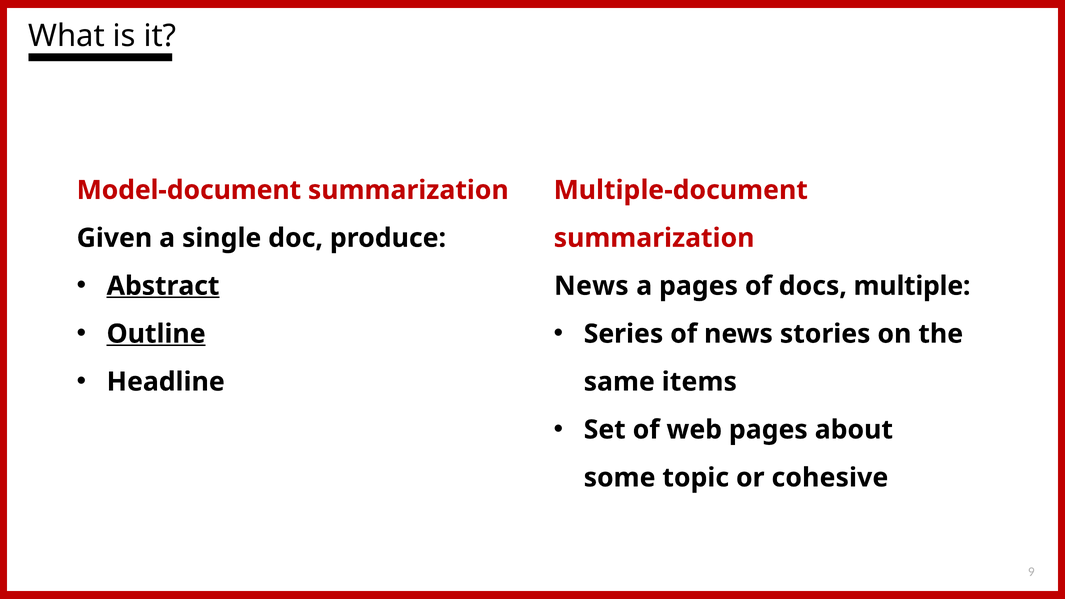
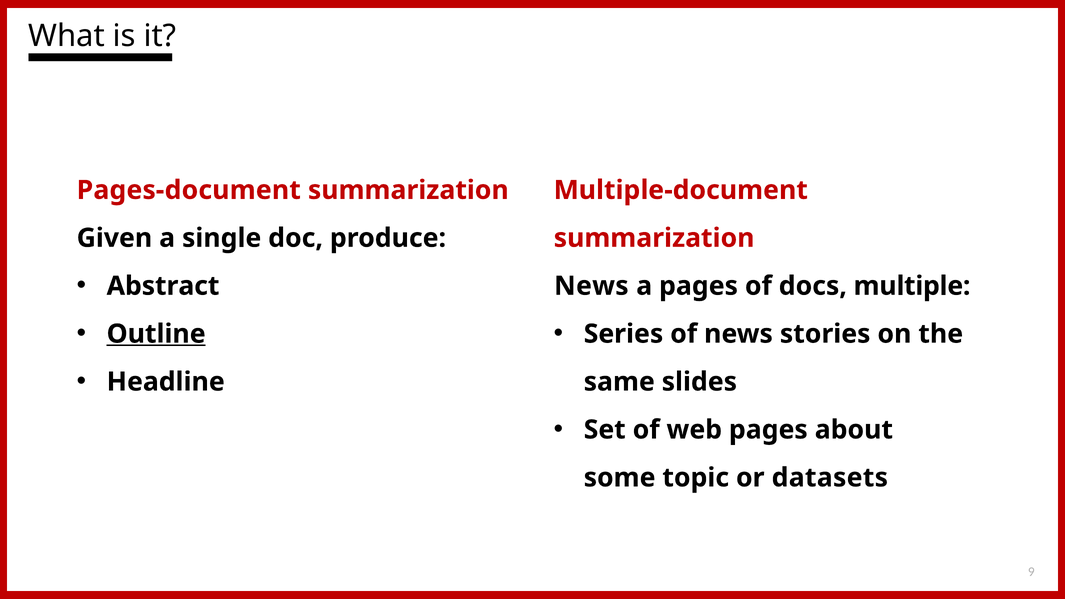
Model-document: Model-document -> Pages-document (189, 190)
Abstract underline: present -> none (163, 286)
items: items -> slides (699, 382)
cohesive: cohesive -> datasets (830, 478)
